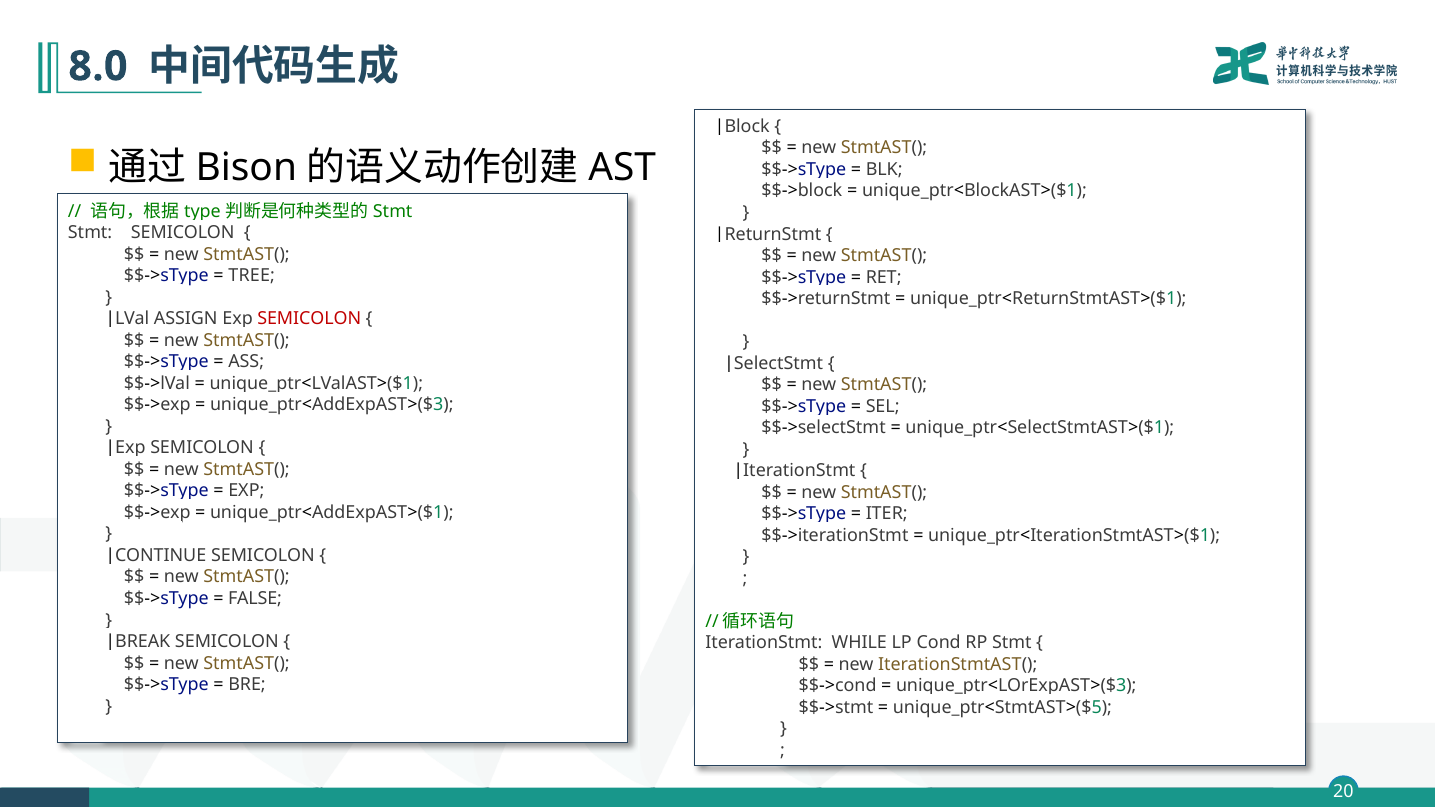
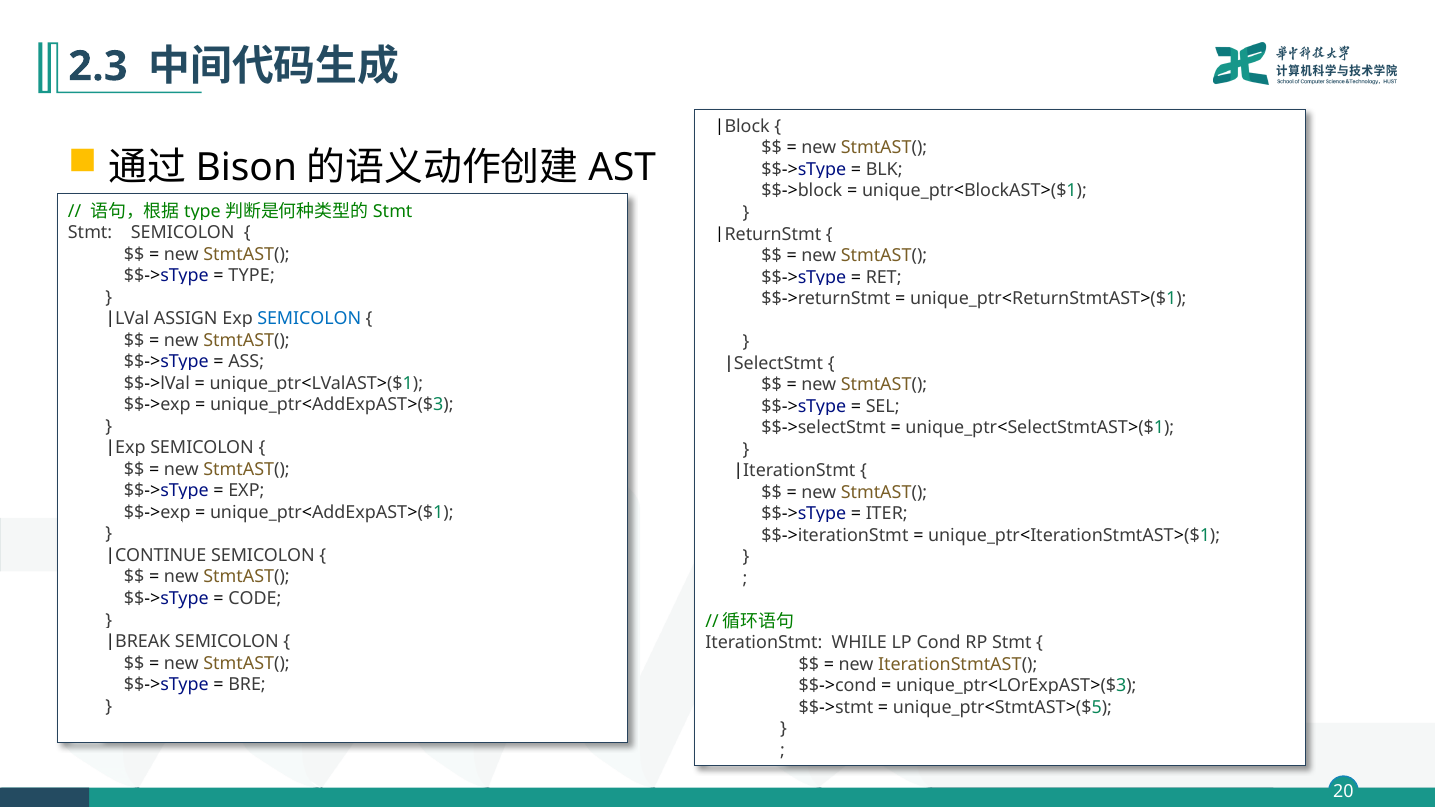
8.0: 8.0 -> 2.3 (98, 66)
TREE: TREE -> TYPE (252, 276)
SEMICOLON colour: red -> blue (309, 319)
FALSE: FALSE -> CODE (255, 599)
